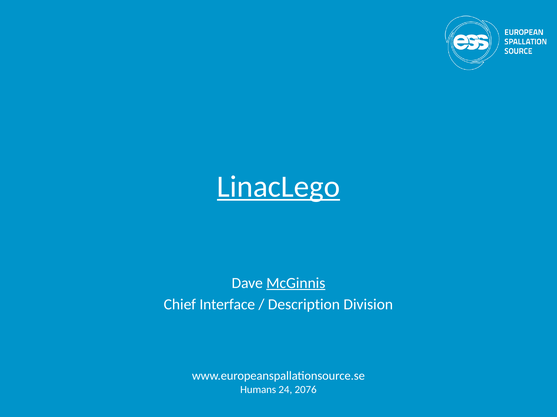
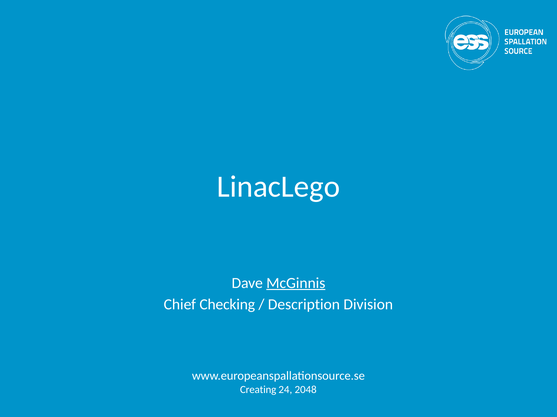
LinacLego underline: present -> none (278, 187)
Interface: Interface -> Checking (227, 305)
Humans: Humans -> Creating (258, 390)
2076: 2076 -> 2048 (306, 390)
